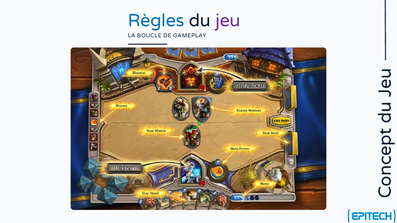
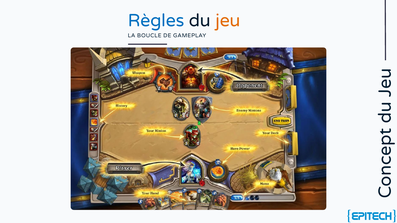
jeu colour: purple -> orange (228, 21)
